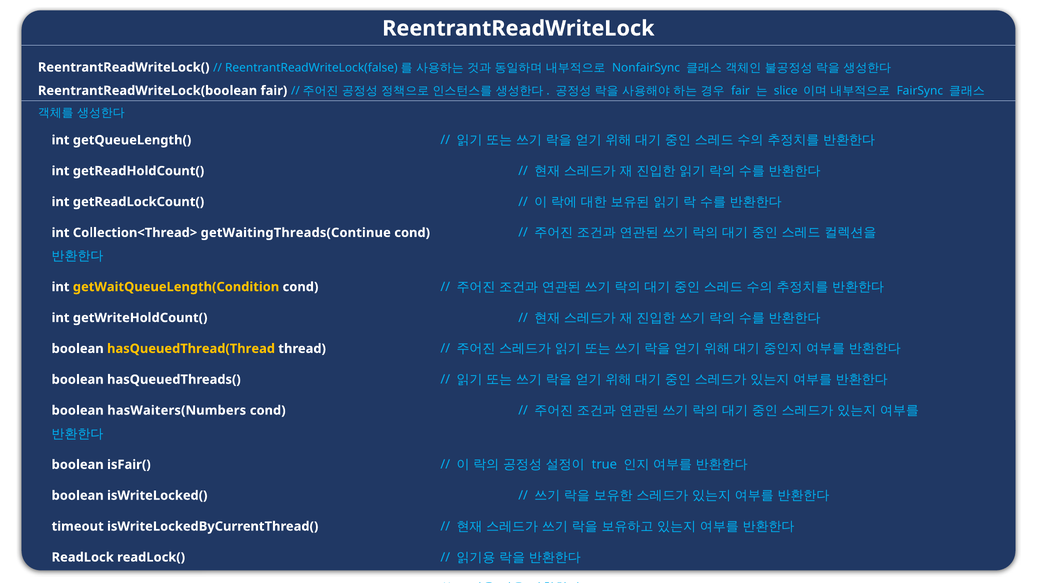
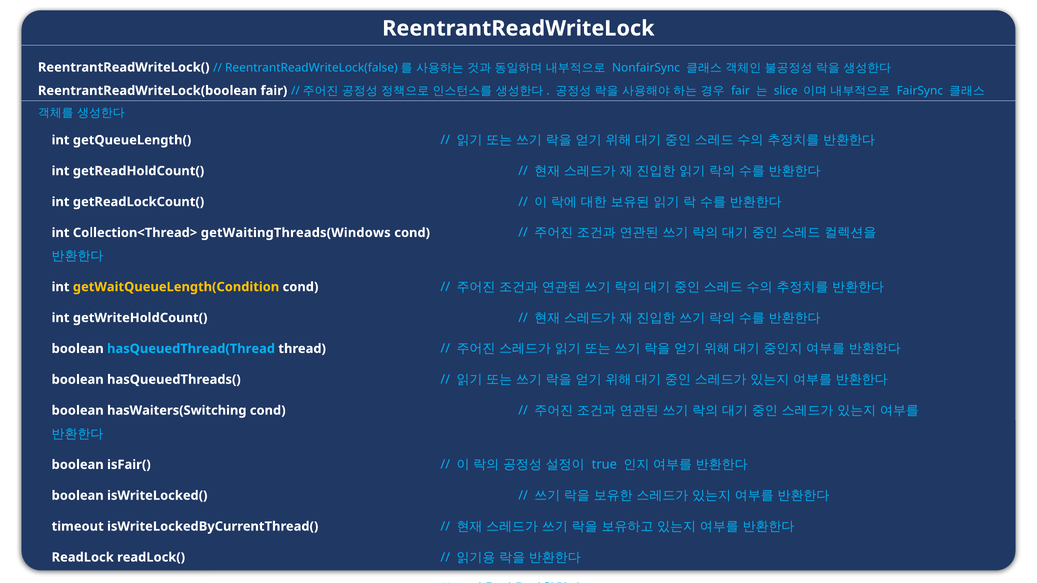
getWaitingThreads(Continue: getWaitingThreads(Continue -> getWaitingThreads(Windows (296, 233)
hasQueuedThread(Thread colour: yellow -> light blue (191, 349)
hasWaiters(Numbers: hasWaiters(Numbers -> hasWaiters(Switching (177, 411)
